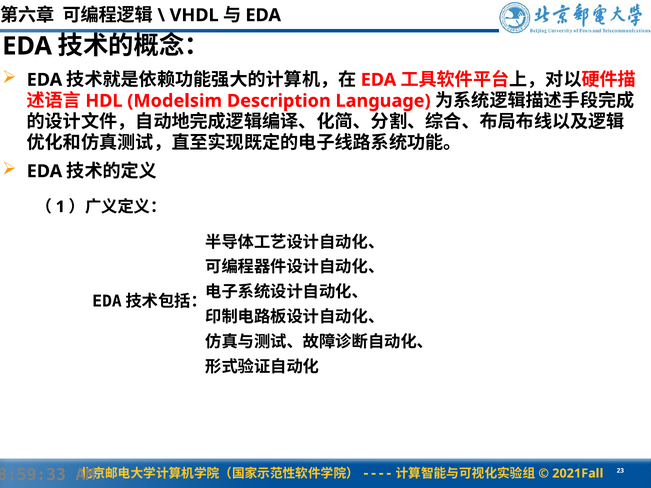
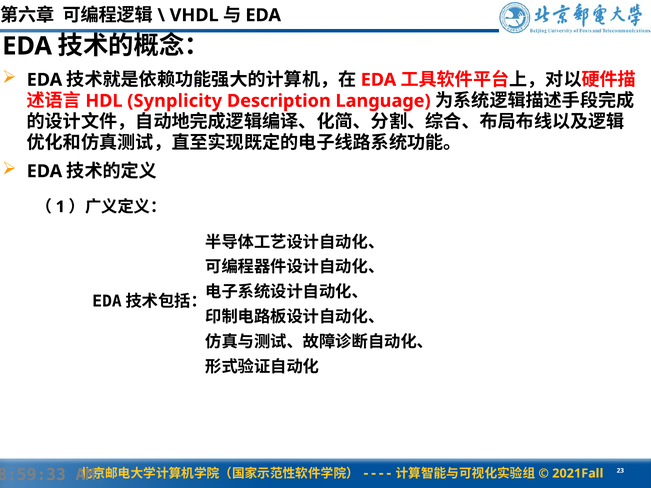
Modelsim: Modelsim -> Synplicity (175, 101)
